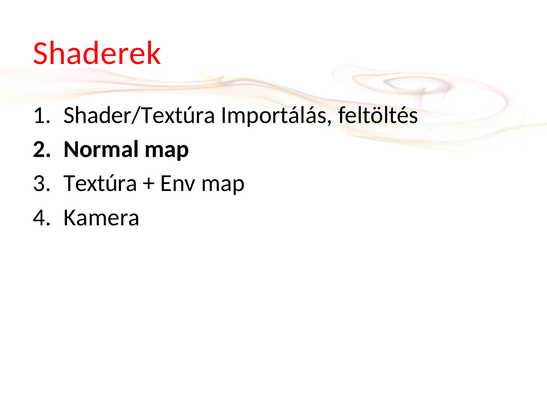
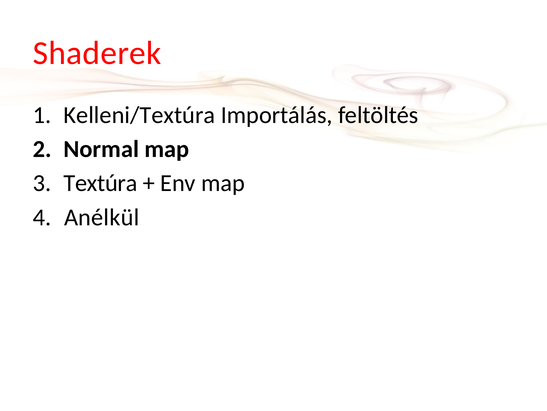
Shader/Textúra: Shader/Textúra -> Kelleni/Textúra (139, 115)
Kamera: Kamera -> Anélkül (102, 217)
